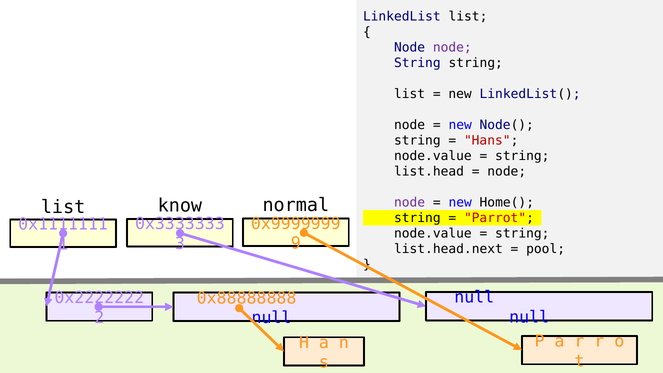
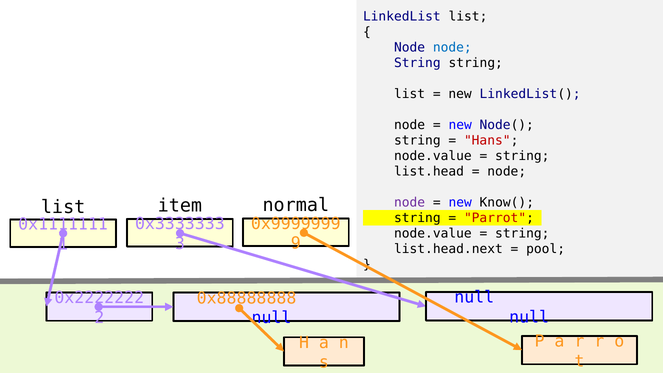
node colour: purple -> blue (452, 48)
Home(: Home( -> Know( (507, 202)
know: know -> item (180, 206)
